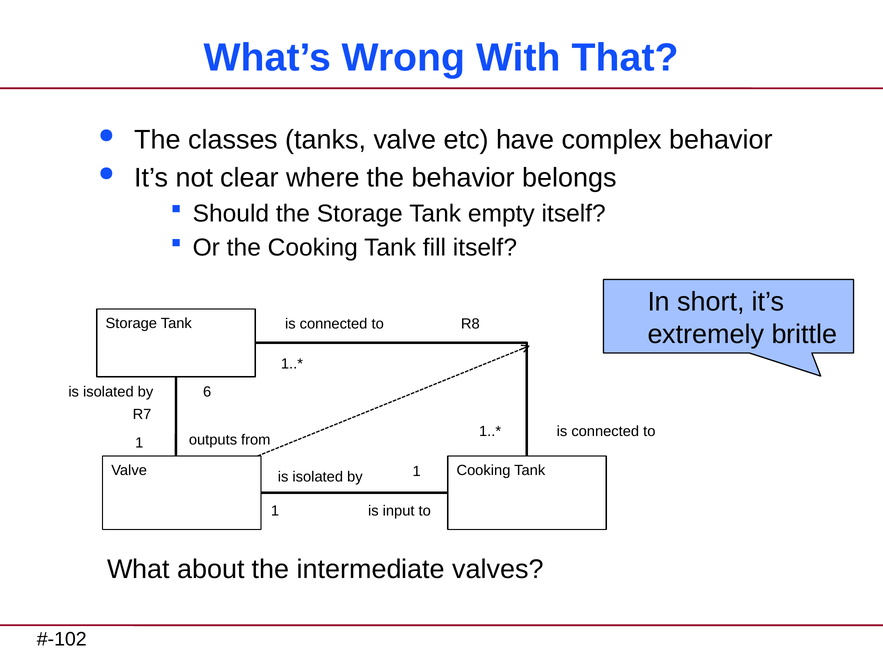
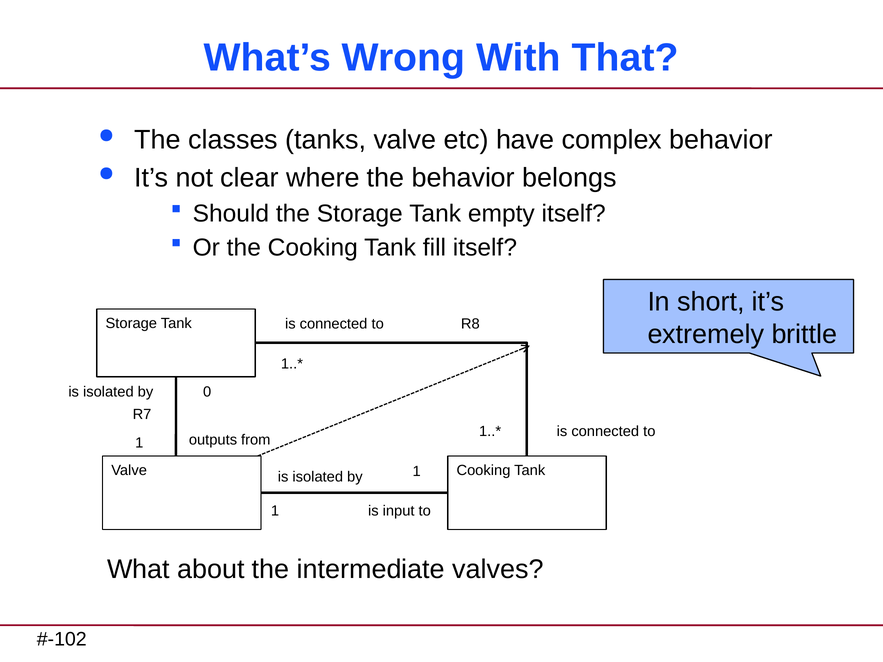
6: 6 -> 0 (207, 392)
